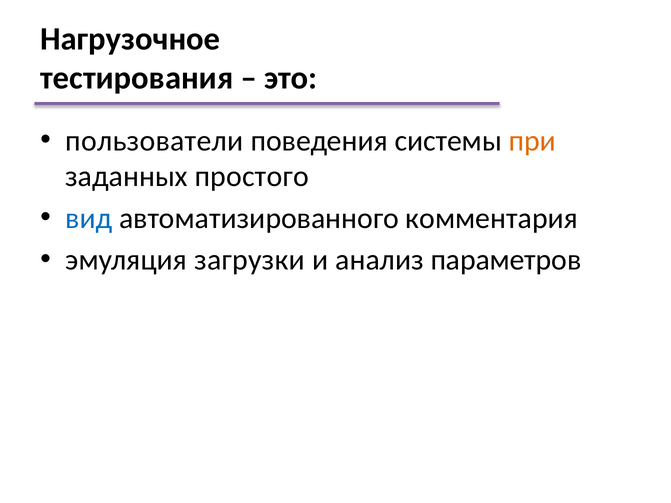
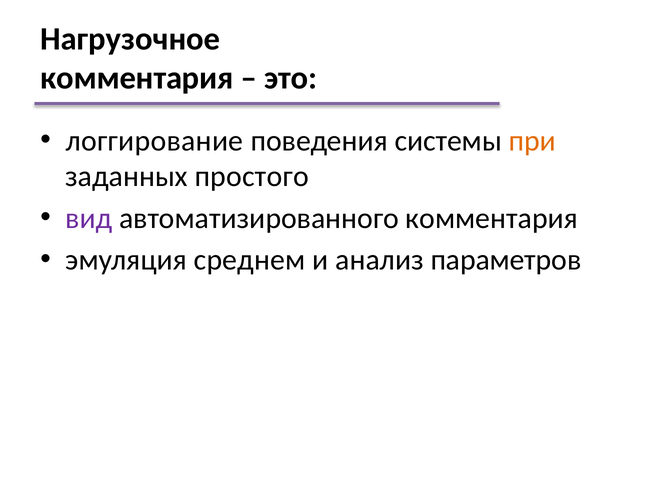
тестирования: тестирования -> комментария (137, 78)
пользователи: пользователи -> логгирование (154, 141)
вид colour: blue -> purple (89, 218)
загрузки: загрузки -> среднем (250, 260)
